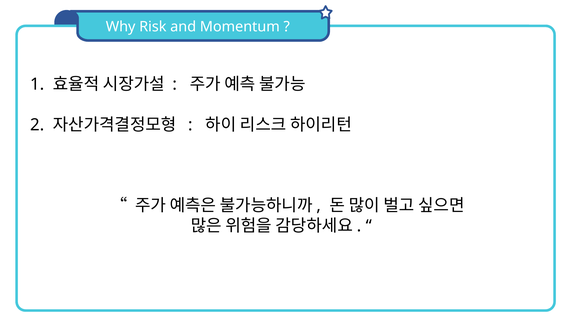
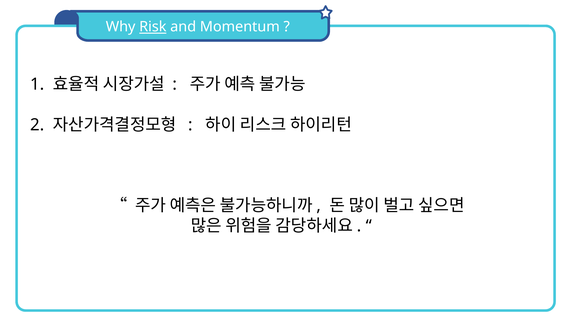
Risk underline: none -> present (153, 27)
